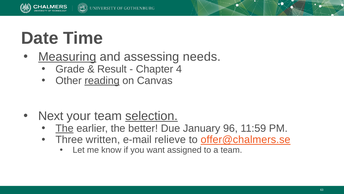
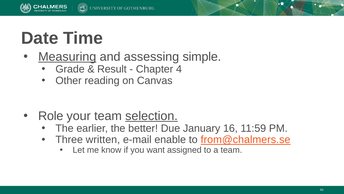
needs: needs -> simple (202, 57)
reading underline: present -> none (102, 80)
Next: Next -> Role (51, 116)
The underline: present -> none (65, 128)
96: 96 -> 16 (230, 128)
relieve: relieve -> enable (170, 139)
offer@chalmers.se: offer@chalmers.se -> from@chalmers.se (246, 139)
